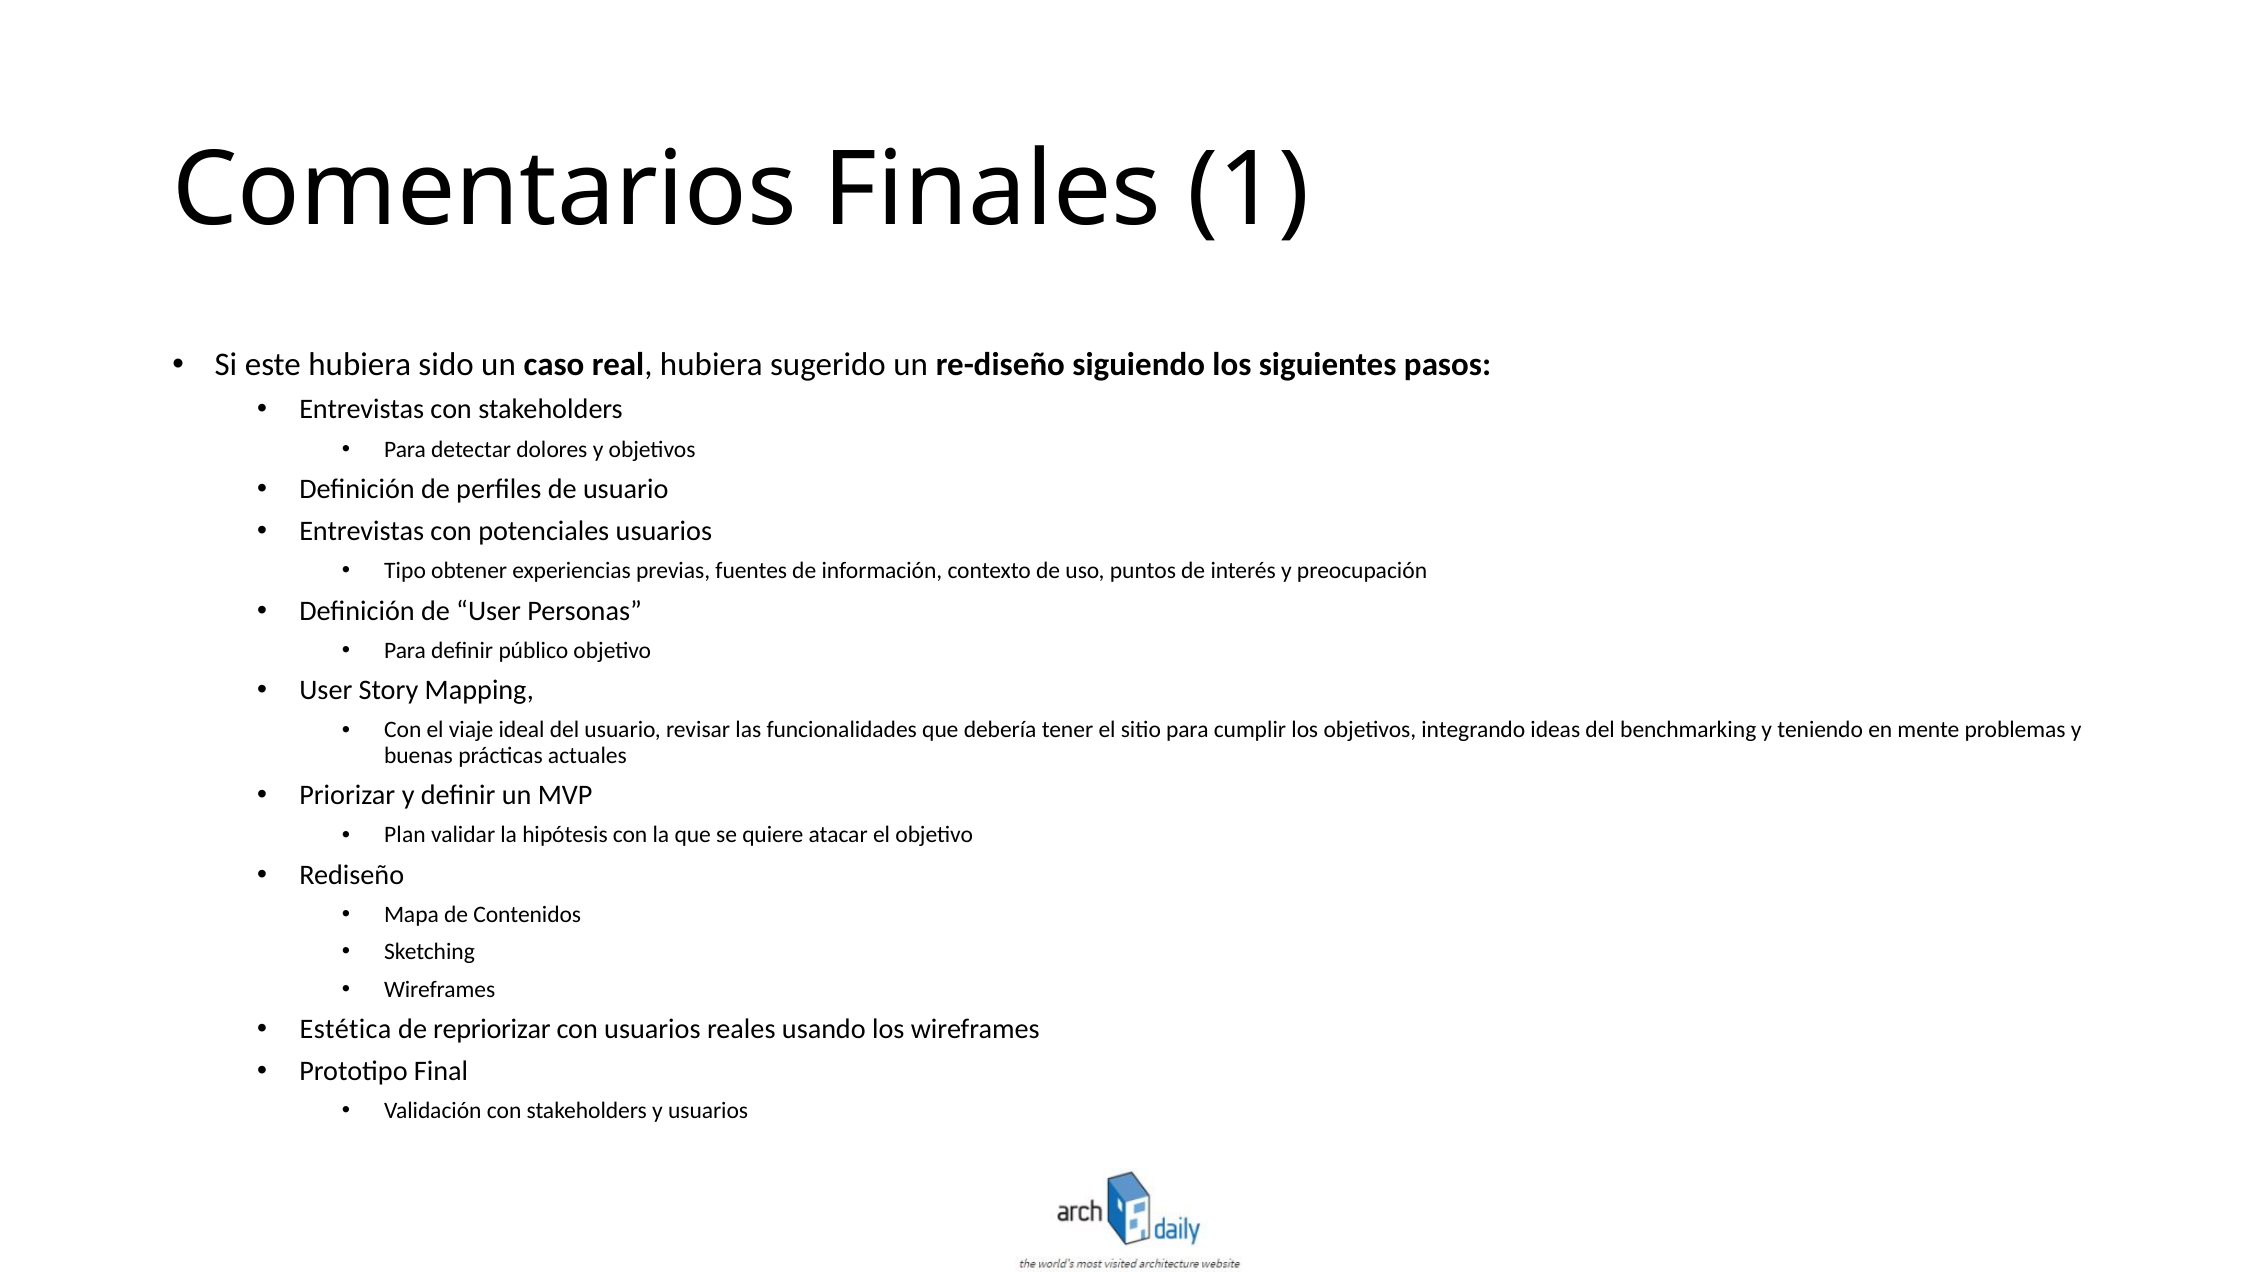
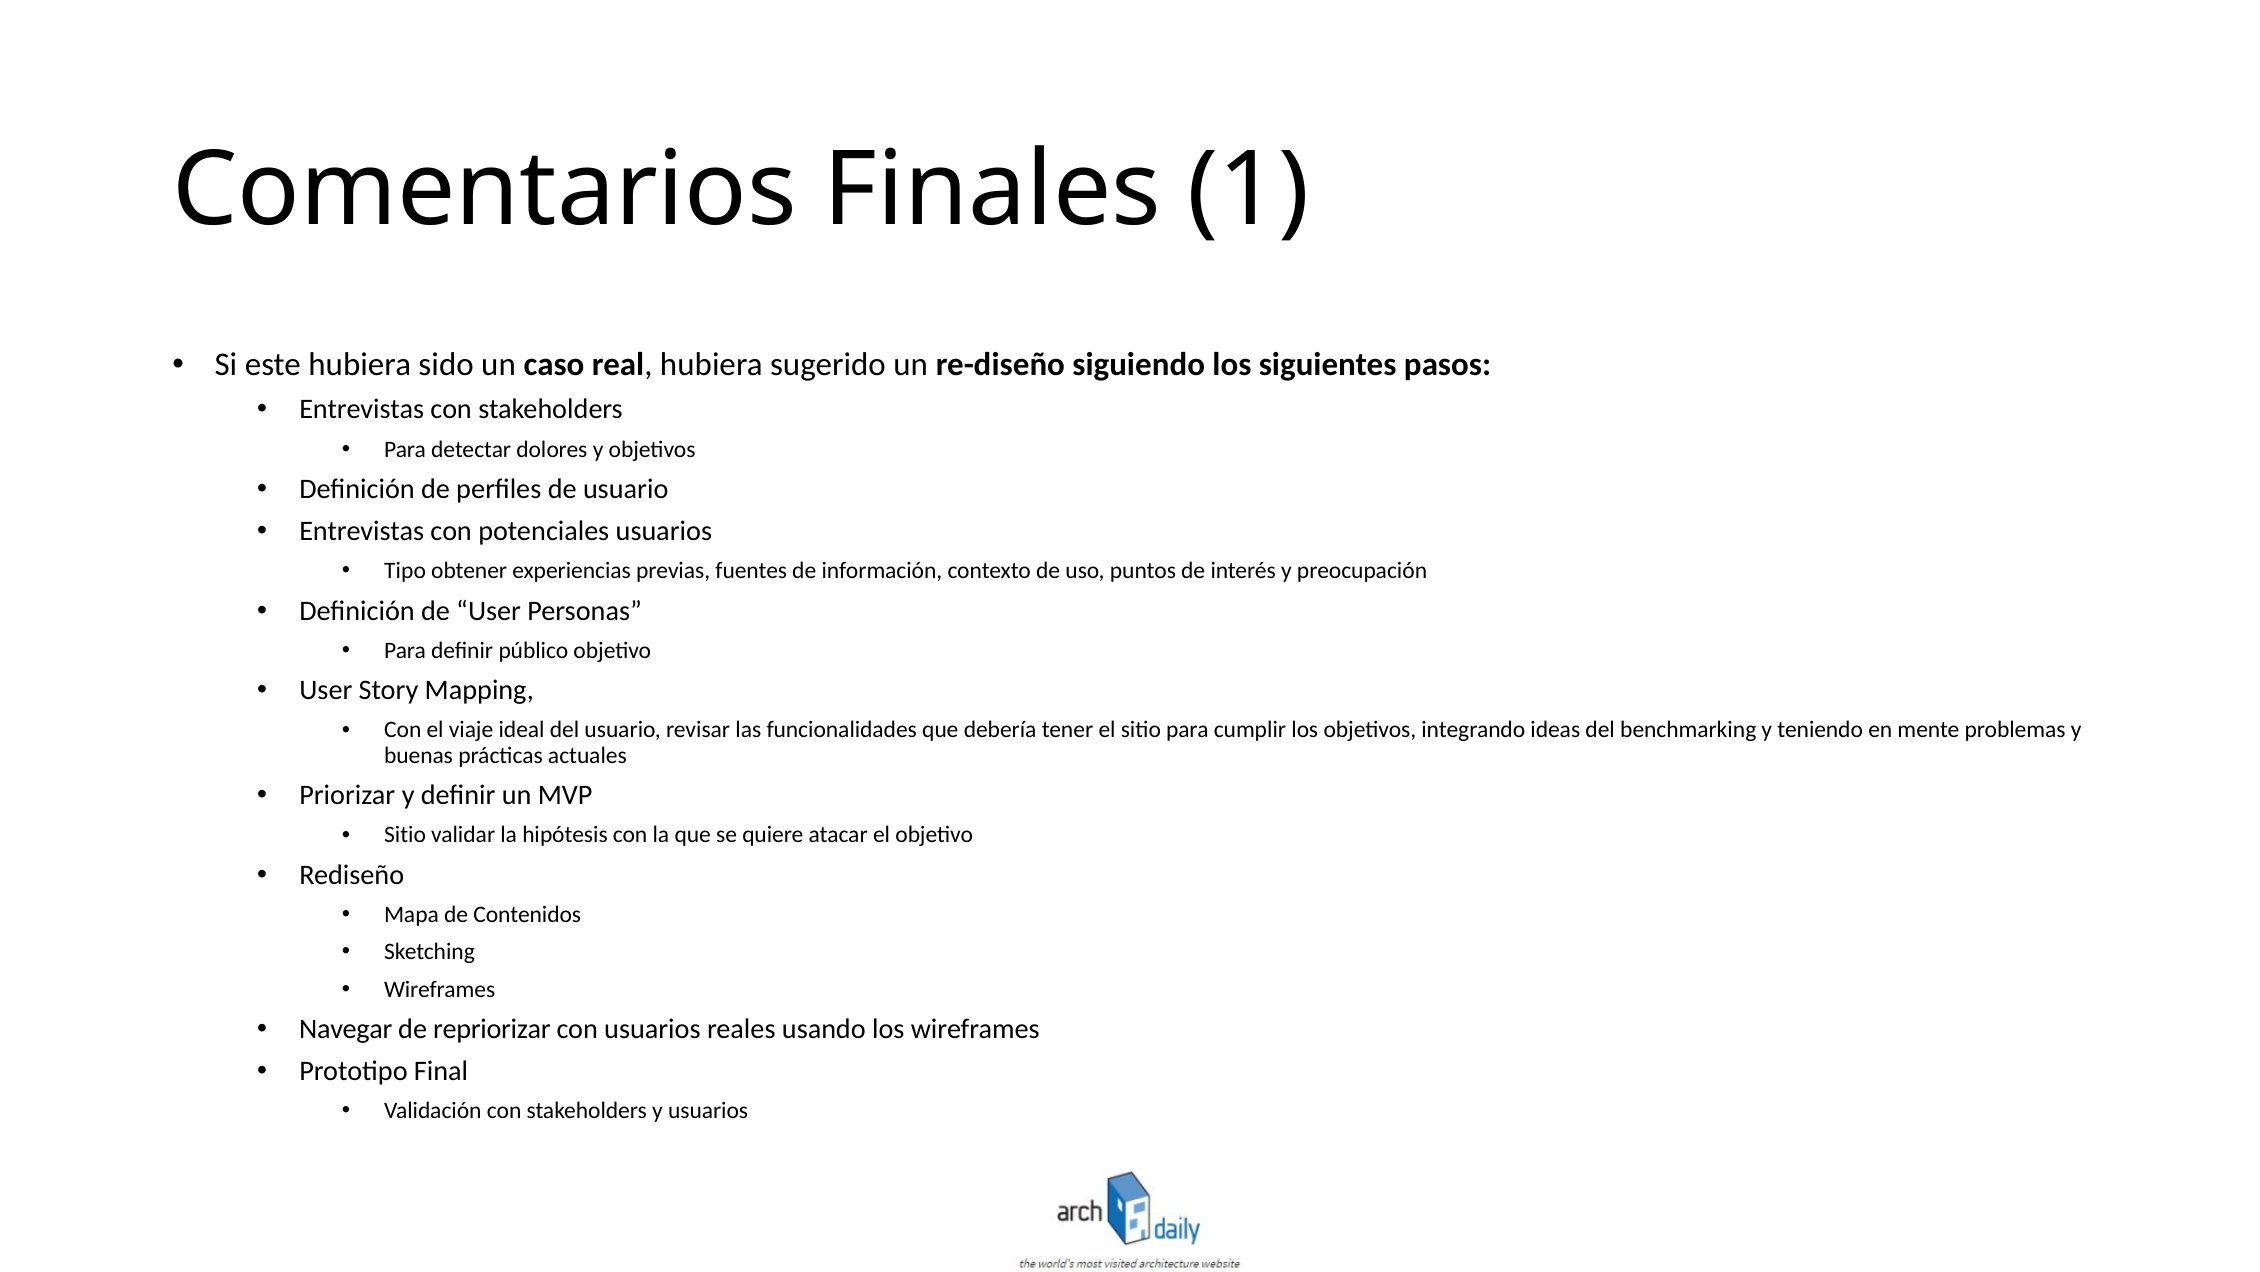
Plan: Plan -> Sitio (405, 835)
Estética: Estética -> Navegar (346, 1028)
